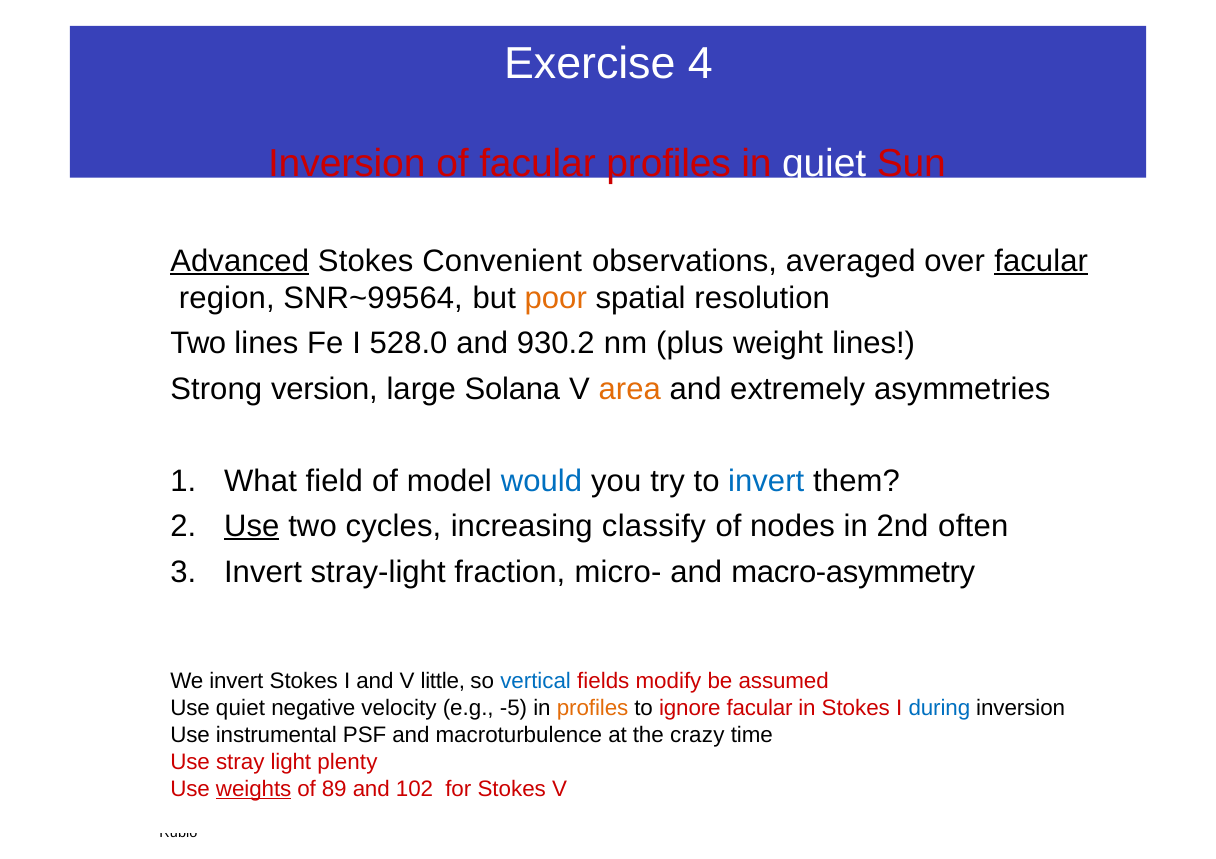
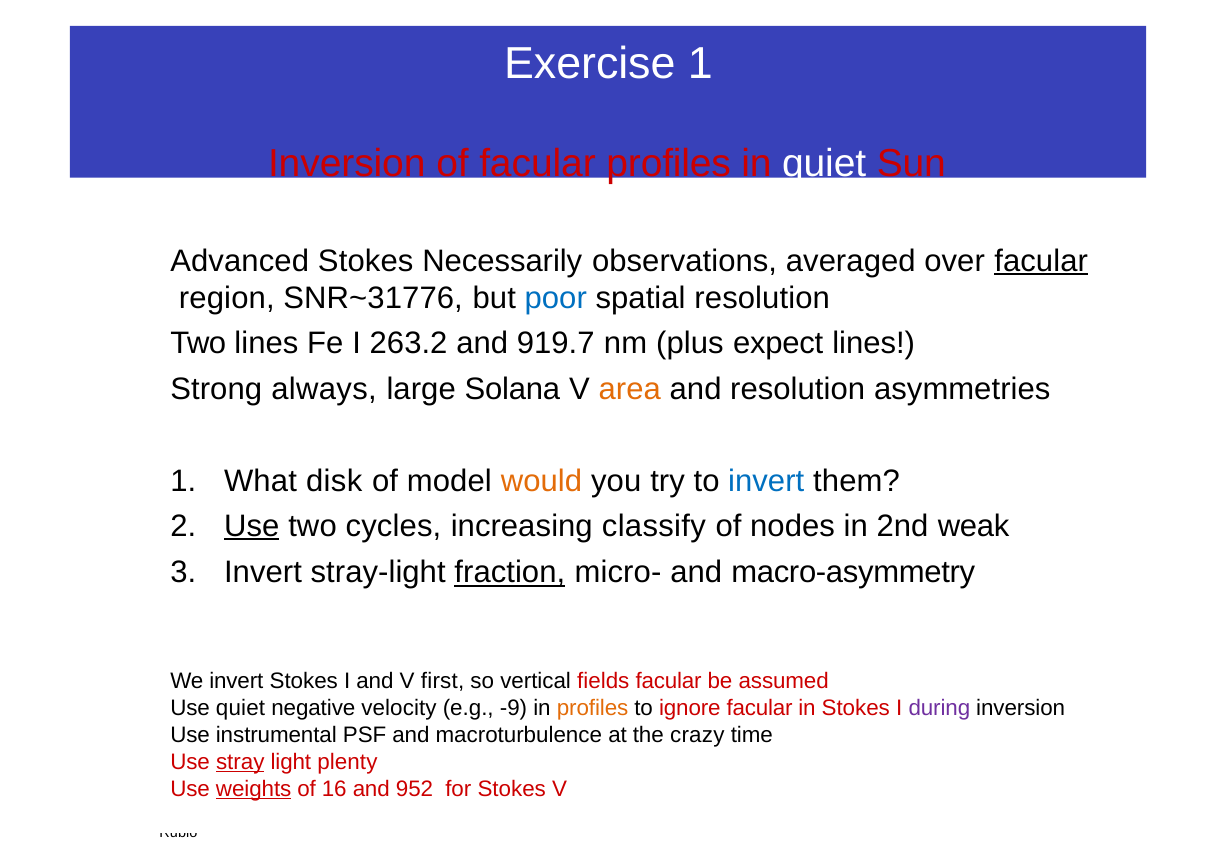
Exercise 4: 4 -> 1 (700, 64)
Advanced underline: present -> none (240, 261)
Convenient: Convenient -> Necessarily (502, 261)
SNR~99564: SNR~99564 -> SNR~31776 (373, 298)
poor colour: orange -> blue (556, 298)
528.0: 528.0 -> 263.2 (409, 343)
930.2: 930.2 -> 919.7 (556, 343)
weight: weight -> expect (778, 343)
version: version -> always (324, 390)
and extremely: extremely -> resolution (798, 390)
field: field -> disk (334, 481)
would colour: blue -> orange (542, 481)
often: often -> weak (974, 526)
fraction underline: none -> present (510, 573)
little: little -> first (443, 682)
vertical colour: blue -> black (536, 682)
fields modify: modify -> facular (669, 682)
-5: -5 -> -9 (513, 708)
during colour: blue -> purple (939, 708)
stray underline: none -> present (240, 762)
89: 89 -> 16 (334, 789)
102: 102 -> 952 (415, 789)
